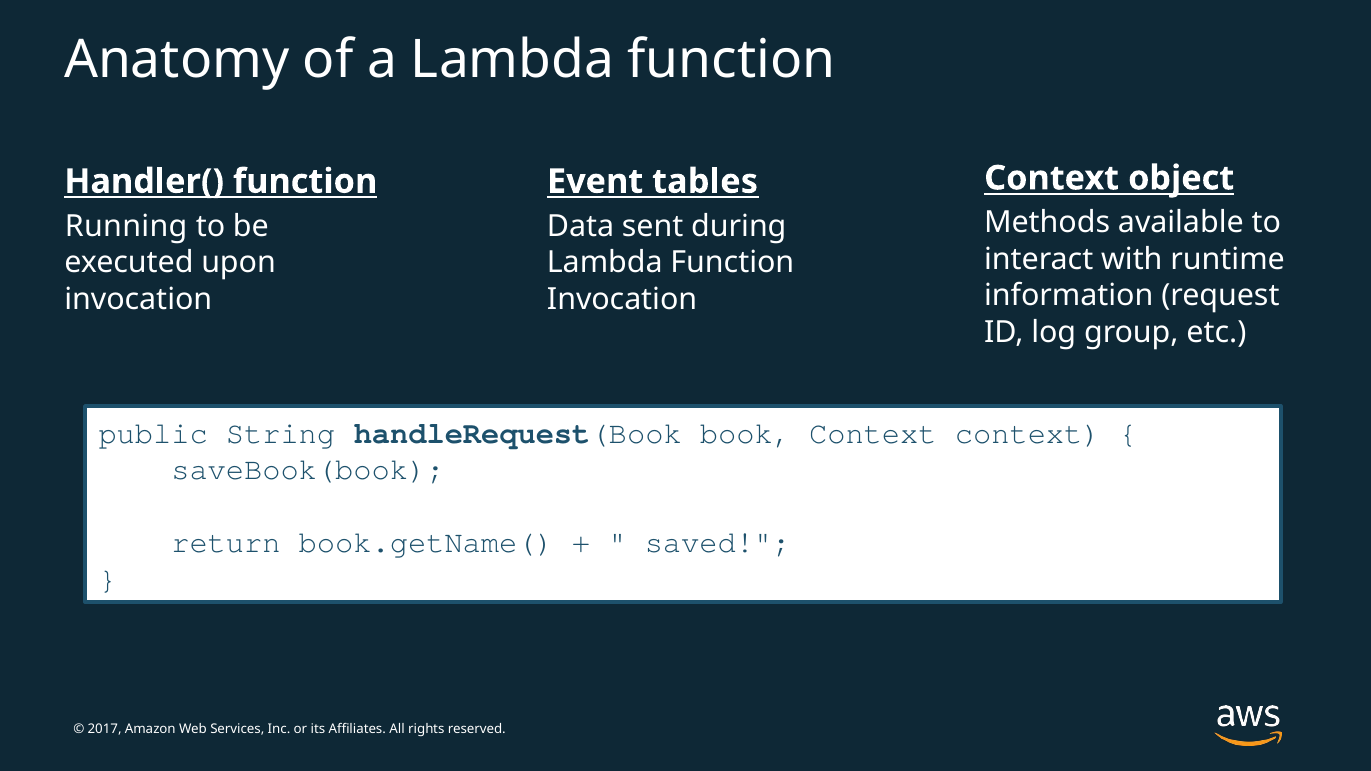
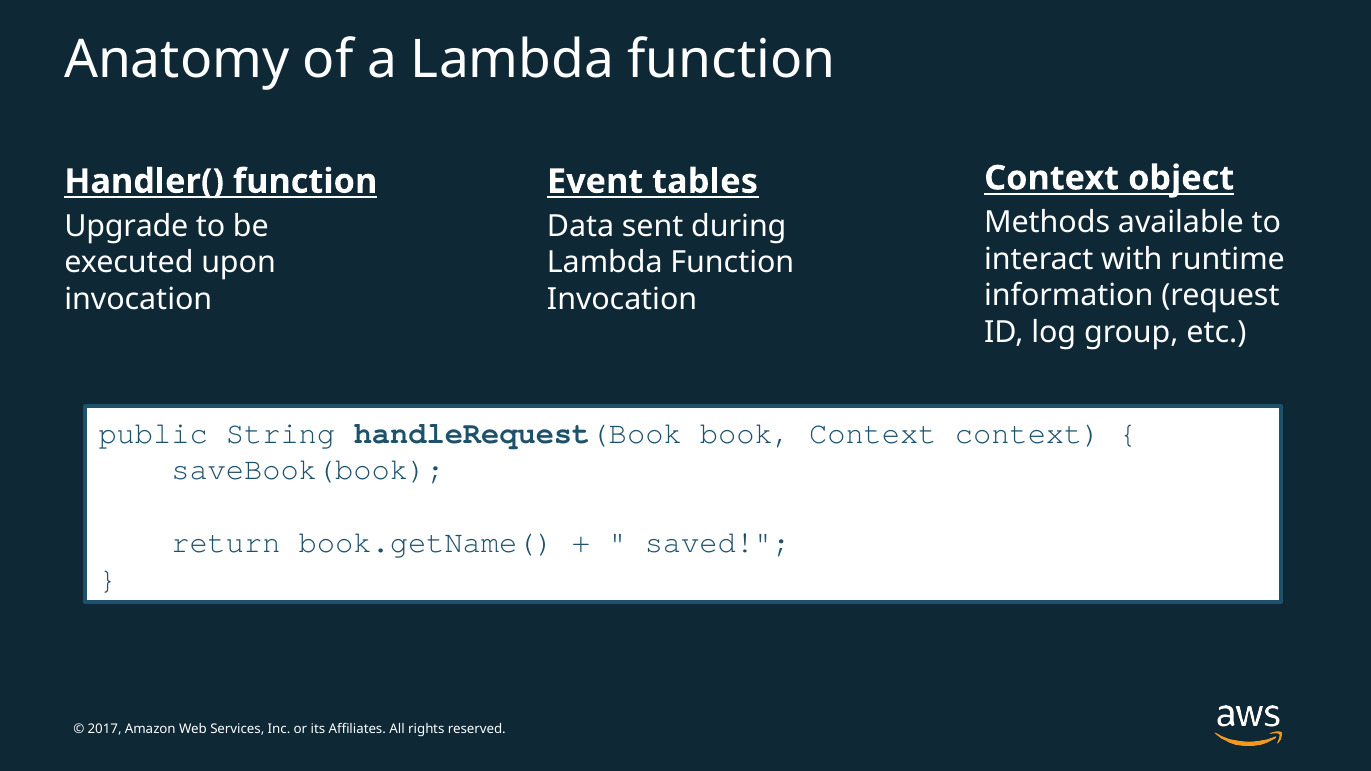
Running: Running -> Upgrade (126, 226)
